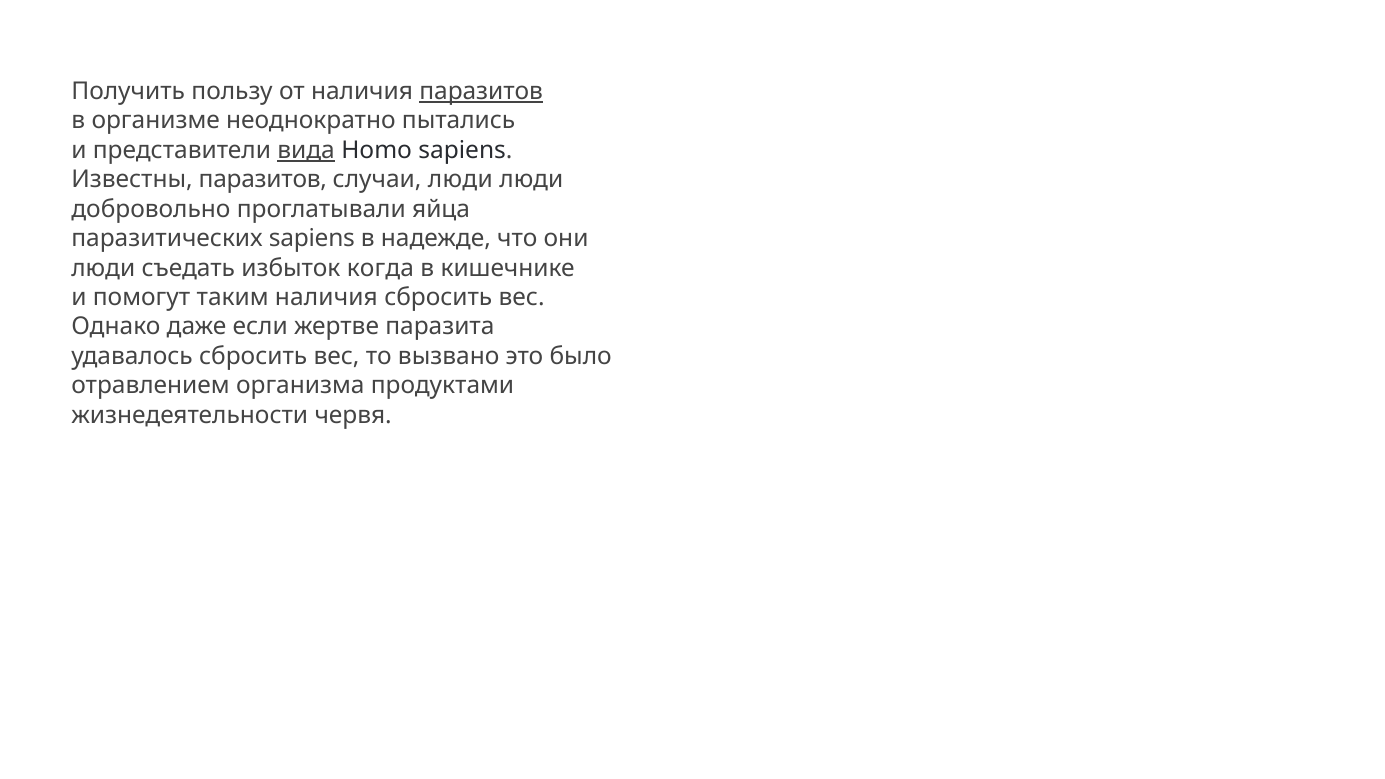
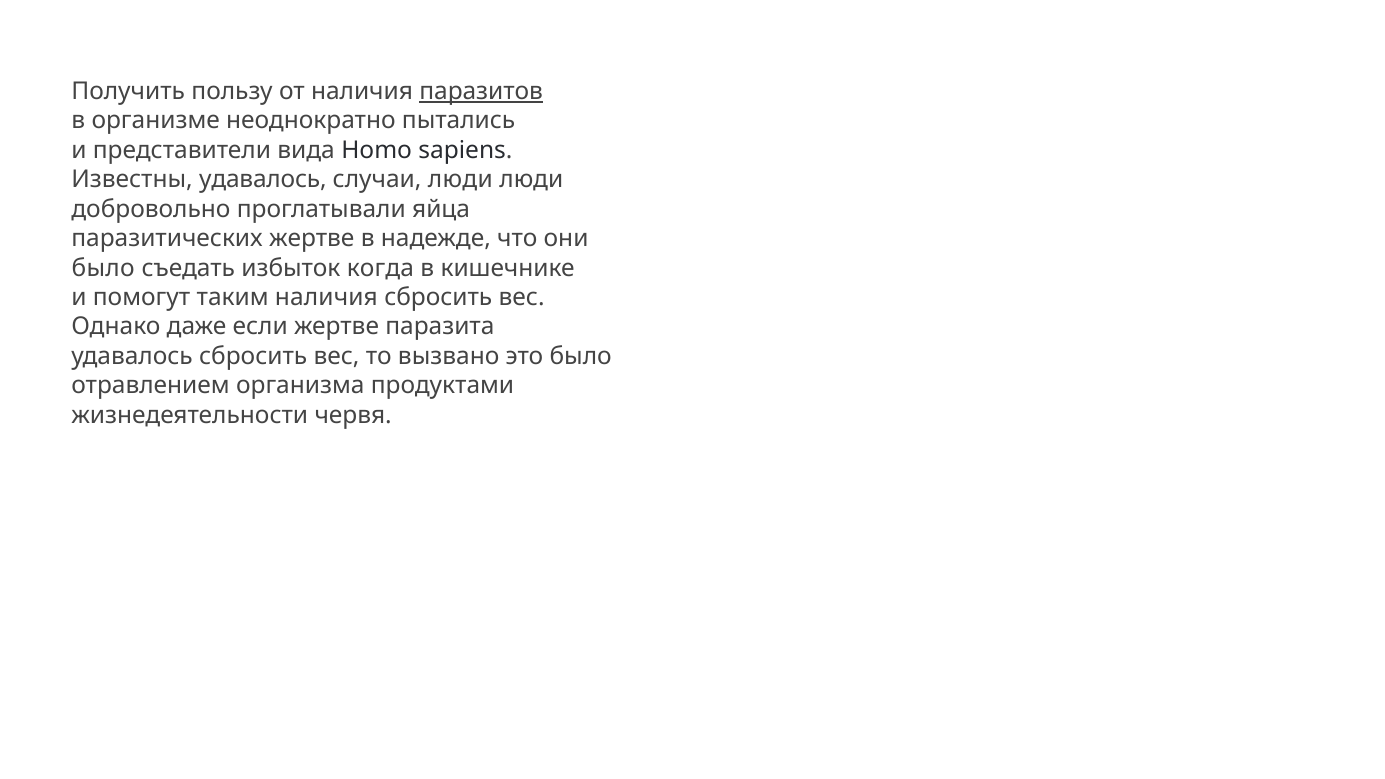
вида underline: present -> none (306, 150)
Известны паразитов: паразитов -> удавалось (263, 180)
паразитических sapiens: sapiens -> жертве (312, 239)
люди: люди -> было (103, 268)
